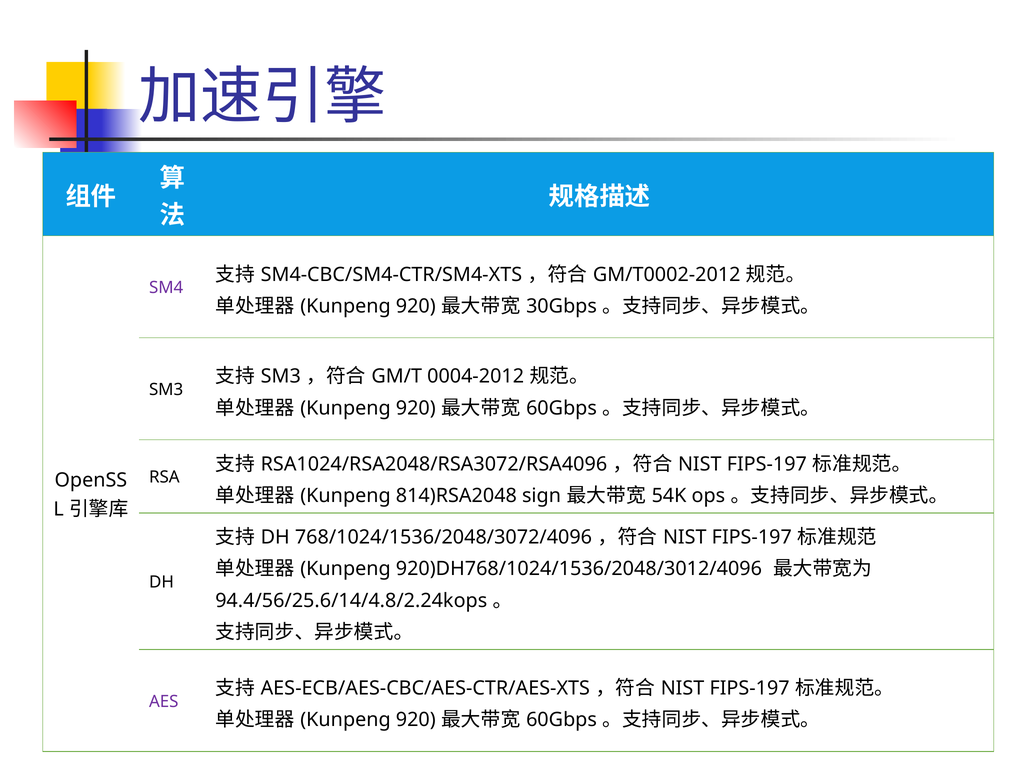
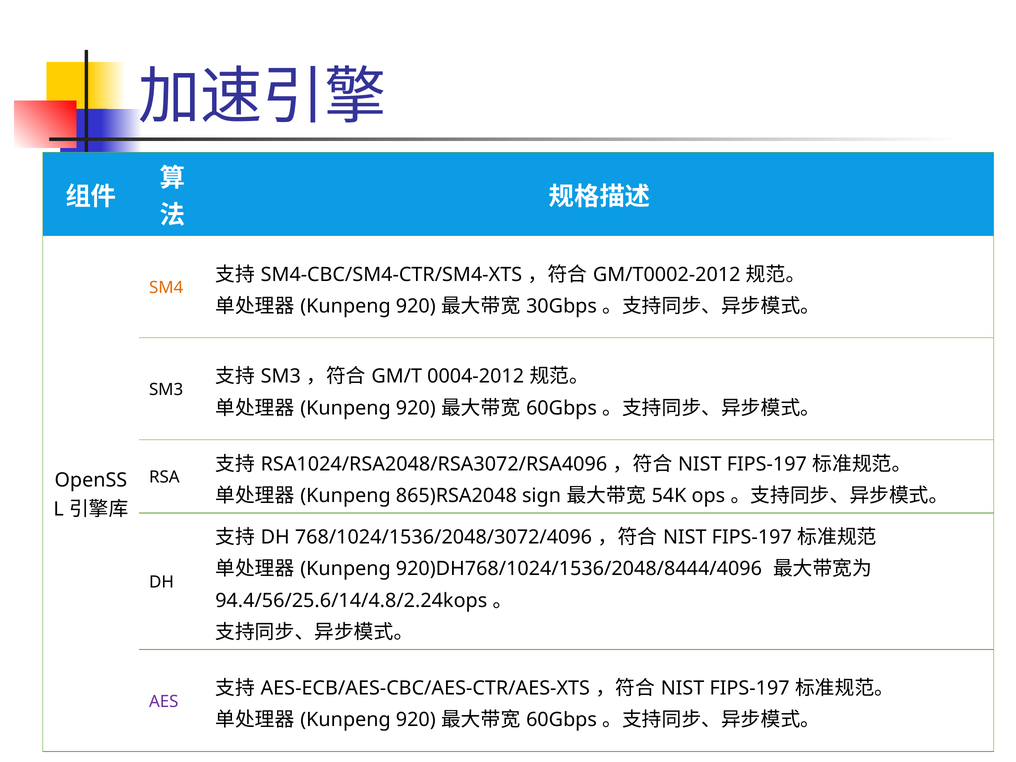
SM4 colour: purple -> orange (166, 288)
814)RSA2048: 814)RSA2048 -> 865)RSA2048 (456, 496)
920)DH768/1024/1536/2048/3012/4096: 920)DH768/1024/1536/2048/3012/4096 -> 920)DH768/1024/1536/2048/8444/4096 (579, 569)
